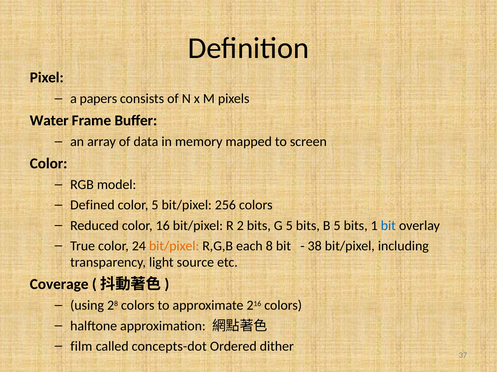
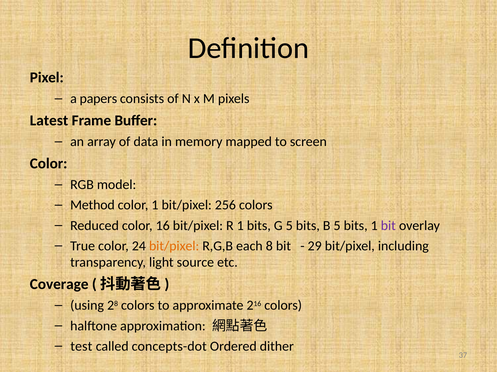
Water: Water -> Latest (49, 121)
Defined: Defined -> Method (92, 205)
color 5: 5 -> 1 (155, 205)
R 2: 2 -> 1 (240, 226)
bit colour: blue -> purple (388, 226)
38: 38 -> 29 (315, 246)
film: film -> test (81, 347)
